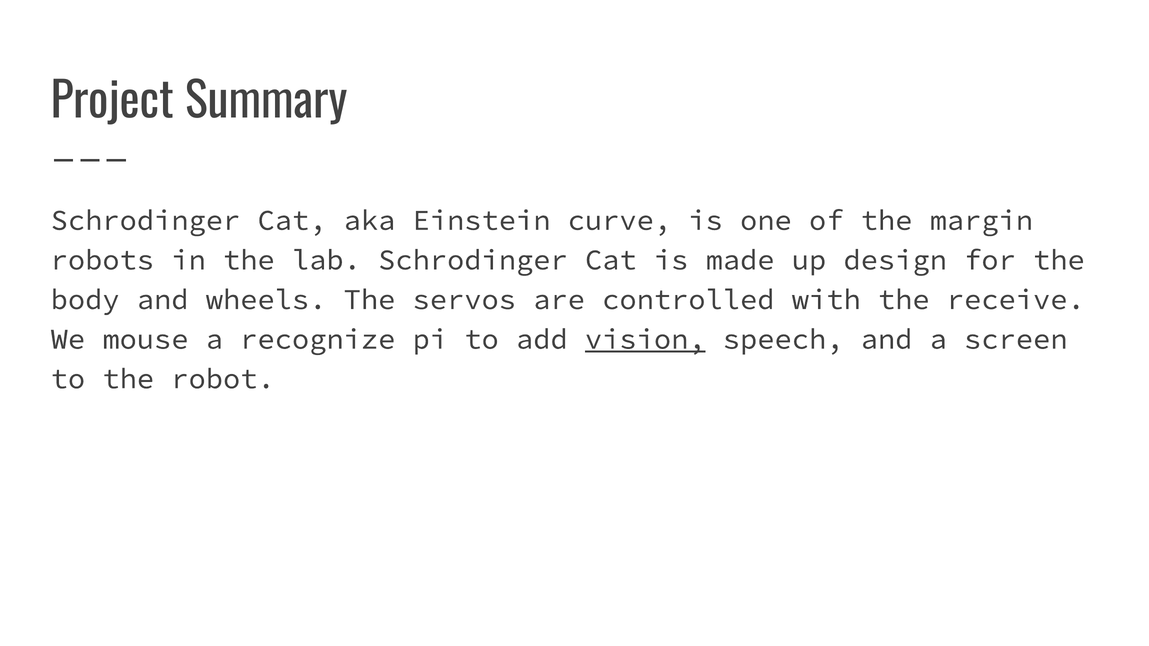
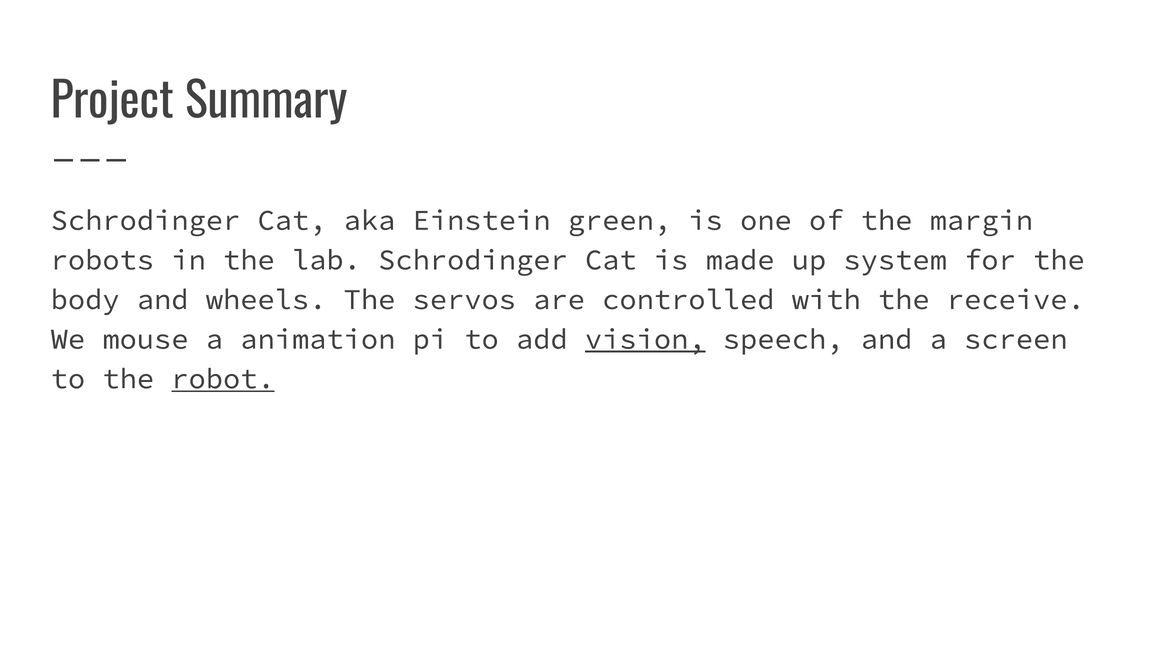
curve: curve -> green (619, 220)
design: design -> system (895, 260)
recognize: recognize -> animation (318, 339)
robot underline: none -> present (223, 379)
